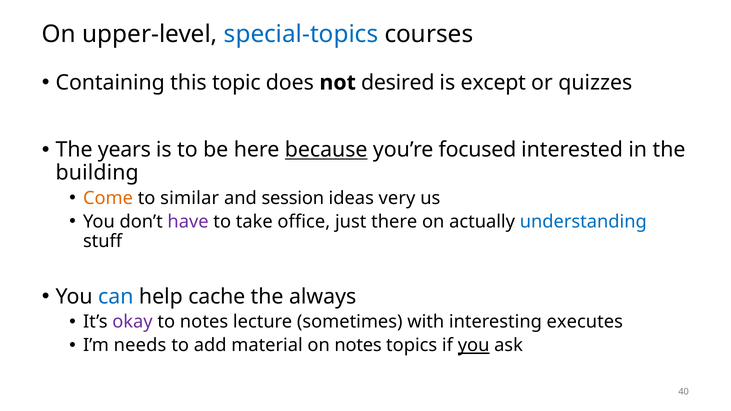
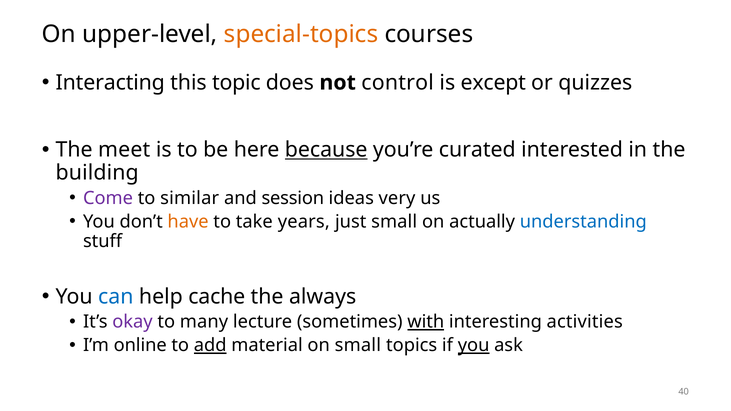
special-topics colour: blue -> orange (301, 34)
Containing: Containing -> Interacting (110, 83)
desired: desired -> control (398, 83)
years: years -> meet (124, 150)
focused: focused -> curated (477, 150)
Come colour: orange -> purple (108, 198)
have colour: purple -> orange (188, 222)
office: office -> years (304, 222)
just there: there -> small (394, 222)
to notes: notes -> many (204, 322)
with underline: none -> present (426, 322)
executes: executes -> activities (585, 322)
needs: needs -> online (140, 346)
add underline: none -> present (210, 346)
on notes: notes -> small (358, 346)
